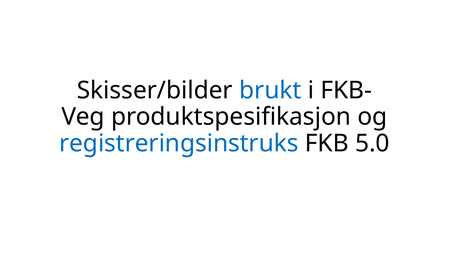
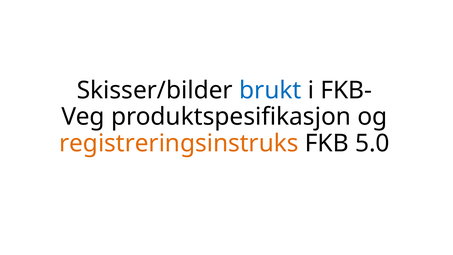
registreringsinstruks colour: blue -> orange (179, 143)
